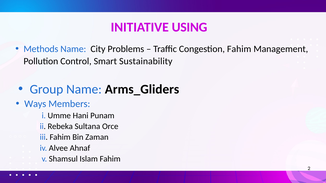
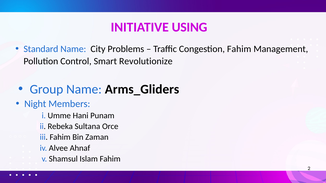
Methods: Methods -> Standard (41, 49)
Sustainability: Sustainability -> Revolutionize (146, 61)
Ways: Ways -> Night (35, 104)
